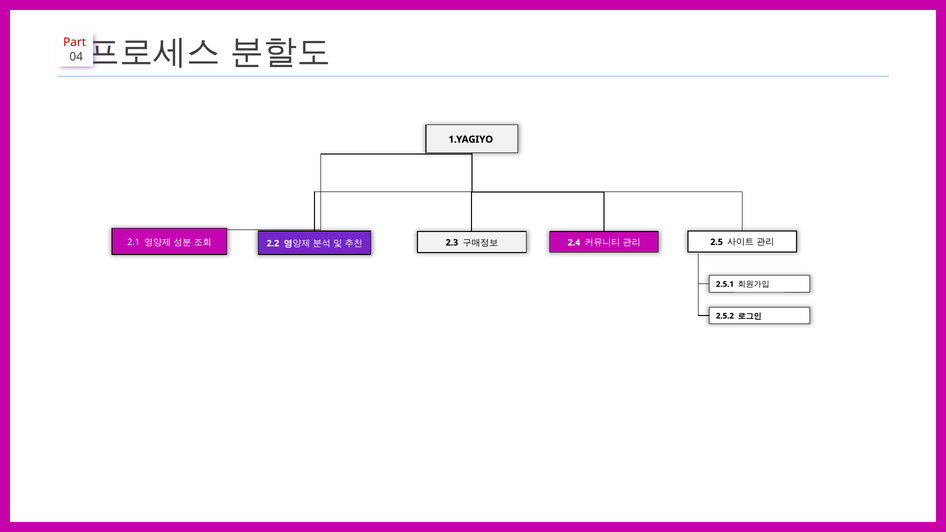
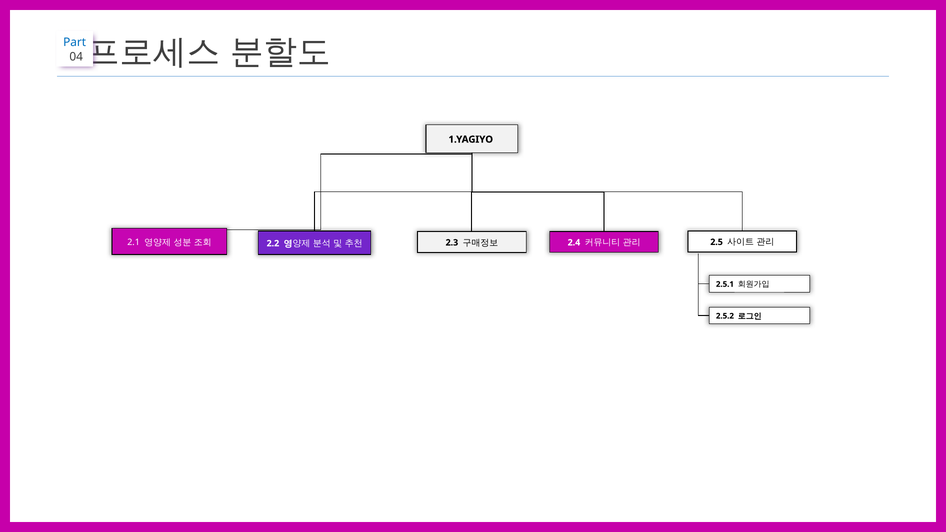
Part colour: red -> blue (75, 42)
